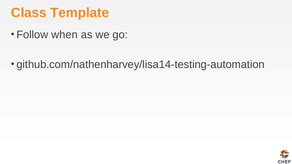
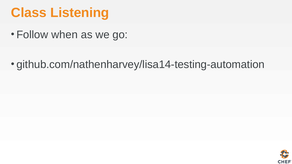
Template: Template -> Listening (80, 13)
